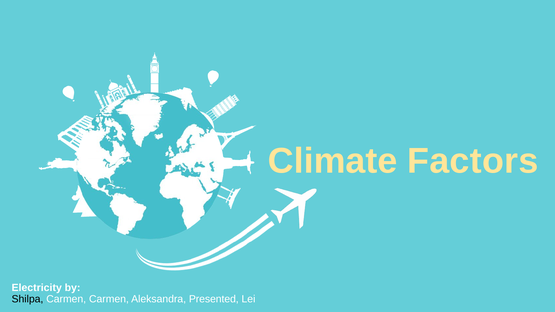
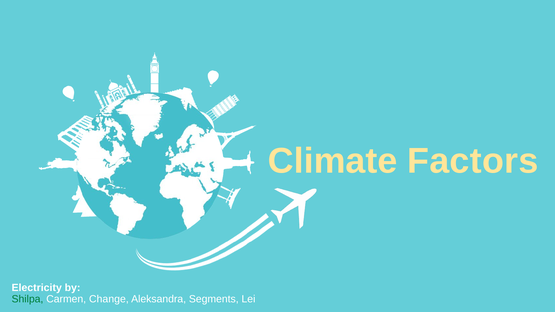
Shilpa colour: black -> green (27, 299)
Carmen Carmen: Carmen -> Change (109, 299)
Presented: Presented -> Segments (214, 299)
